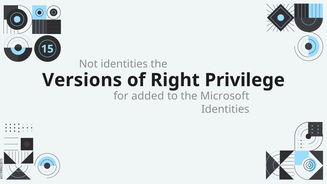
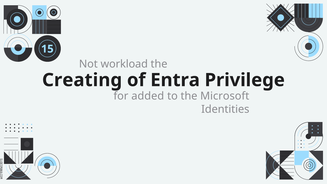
Not identities: identities -> workload (124, 64)
Versions: Versions -> Creating (82, 80)
Right: Right -> Entra (175, 80)
